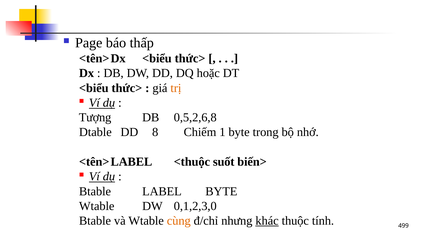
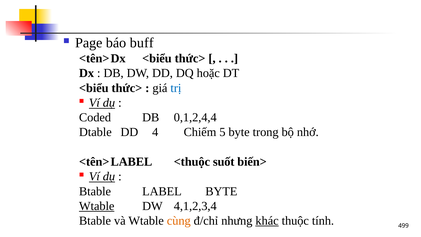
thấp: thấp -> buff (142, 43)
trị colour: orange -> blue (176, 88)
Tượng: Tượng -> Coded (95, 117)
0,5,2,6,8: 0,5,2,6,8 -> 0,1,2,4,4 (195, 117)
8: 8 -> 4 (155, 132)
1: 1 -> 5 (222, 132)
Wtable underline: none -> present (97, 206)
0,1,2,3,0: 0,1,2,3,0 -> 4,1,2,3,4 (195, 206)
